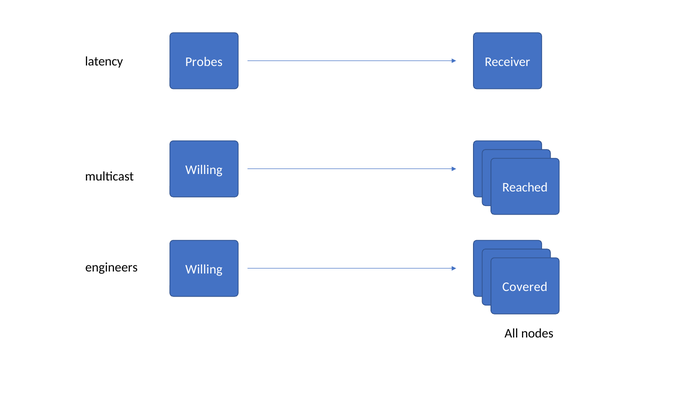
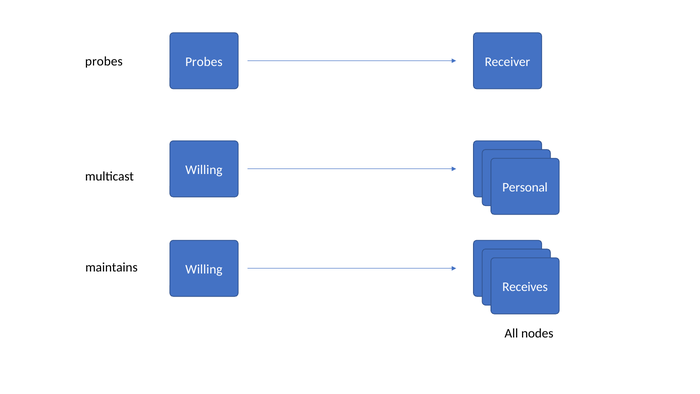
latency: latency -> probes (104, 61)
Reached: Reached -> Personal (525, 187)
engineers: engineers -> maintains (111, 267)
Covered: Covered -> Receives (525, 287)
